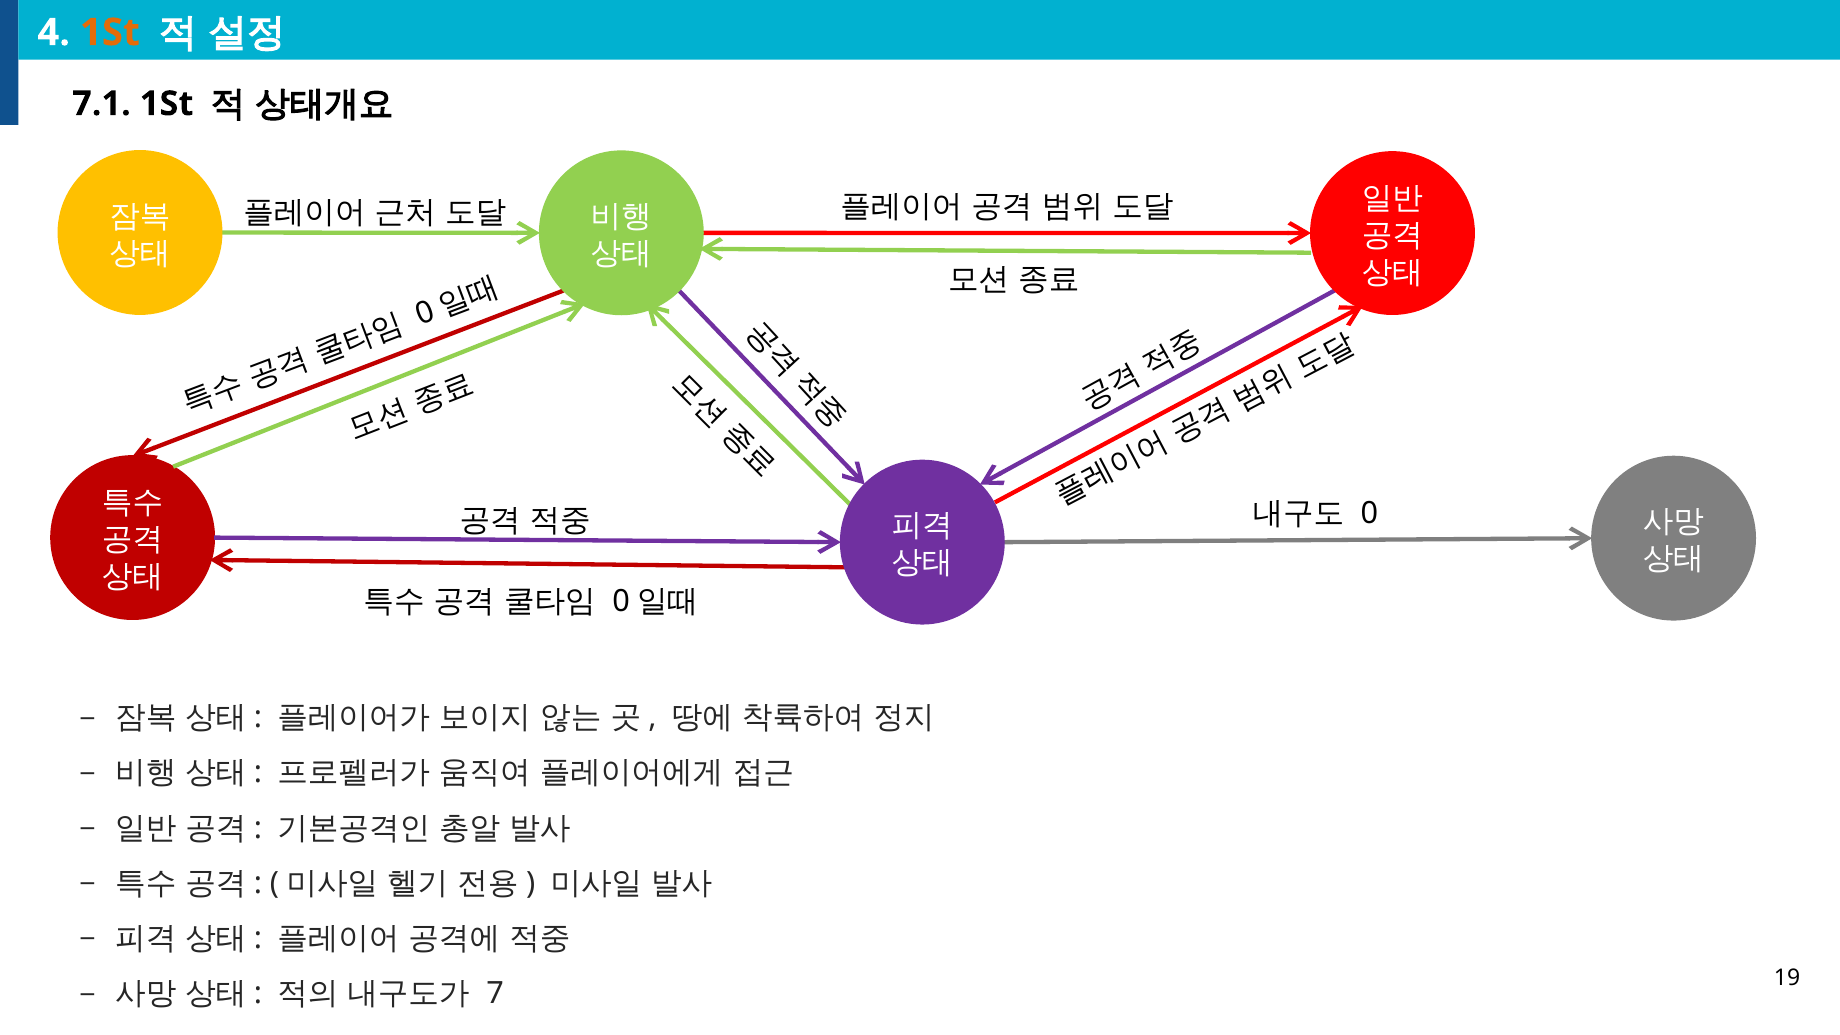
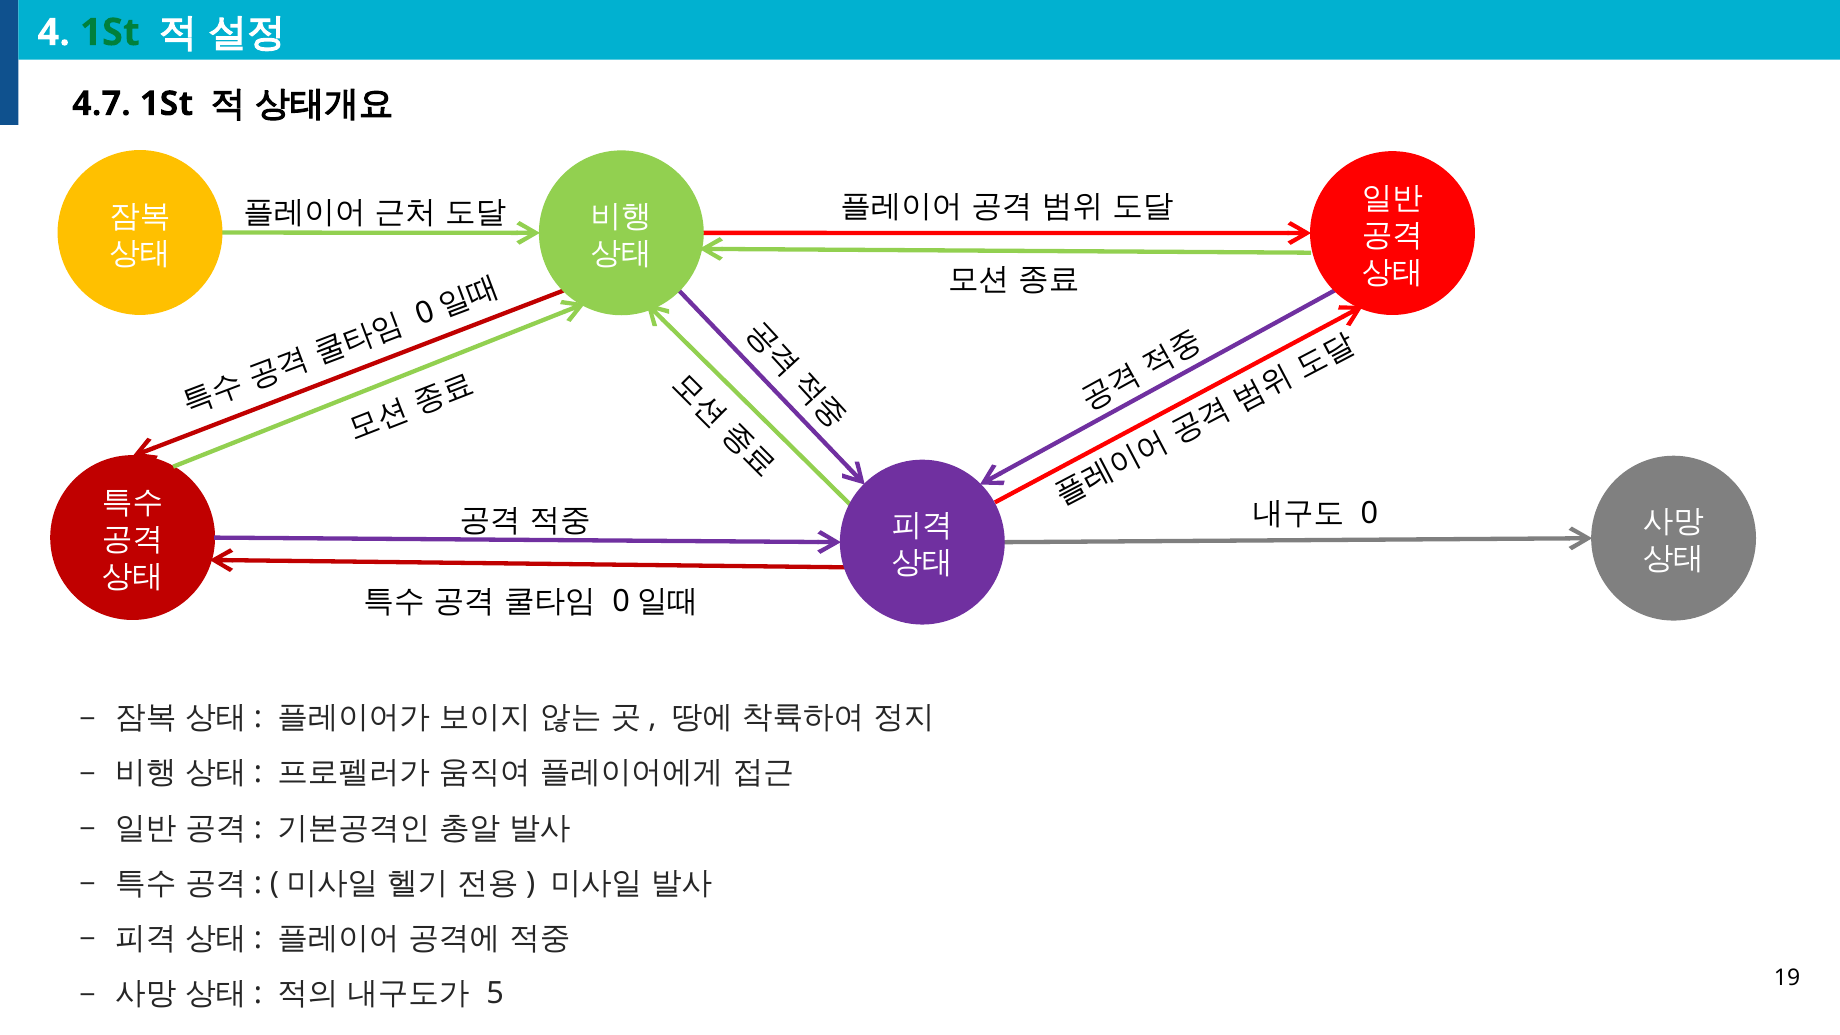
1St colour: orange -> green (110, 32)
7.1: 7.1 -> 4.7 (101, 104)
7: 7 -> 5 (495, 993)
